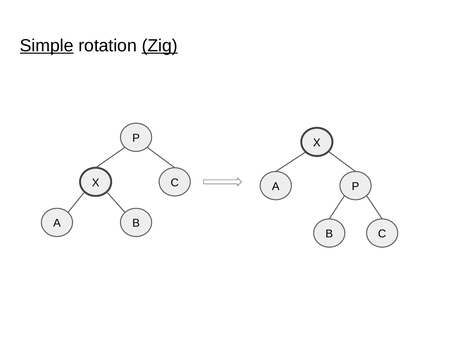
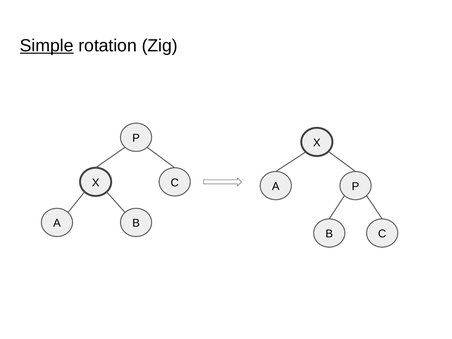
Zig underline: present -> none (160, 46)
